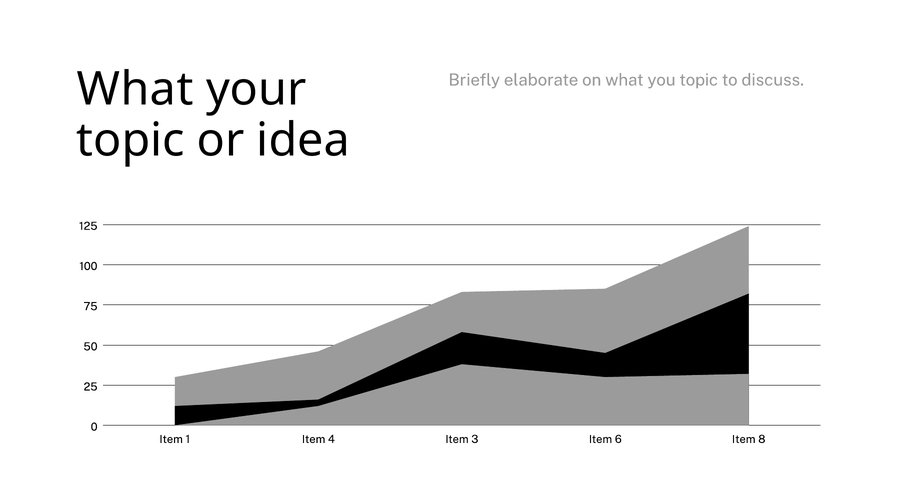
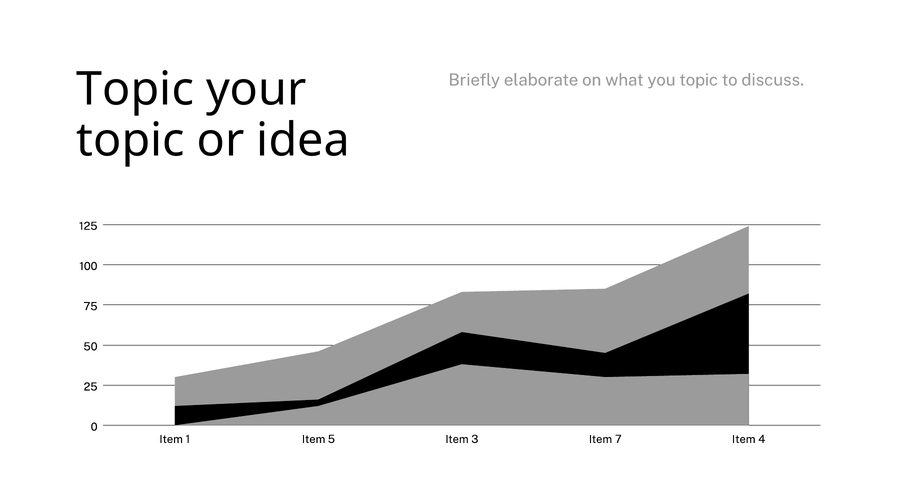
What: What -> Topic (135, 89)
4: 4 -> 5 (331, 440)
6: 6 -> 7 (618, 440)
8: 8 -> 4 (762, 440)
